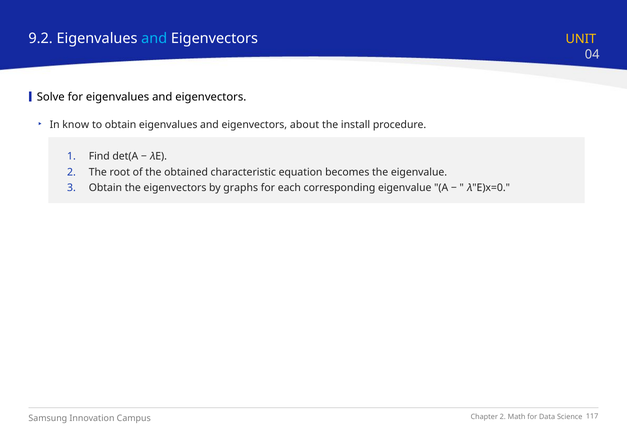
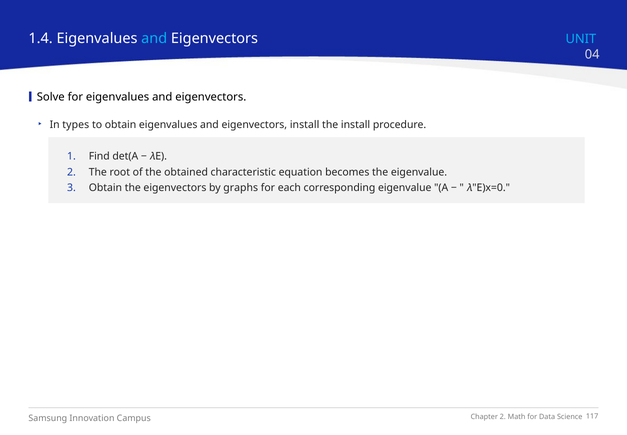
9.2: 9.2 -> 1.4 (41, 38)
UNIT colour: yellow -> light blue (581, 39)
know: know -> types (76, 124)
eigenvectors about: about -> install (305, 124)
